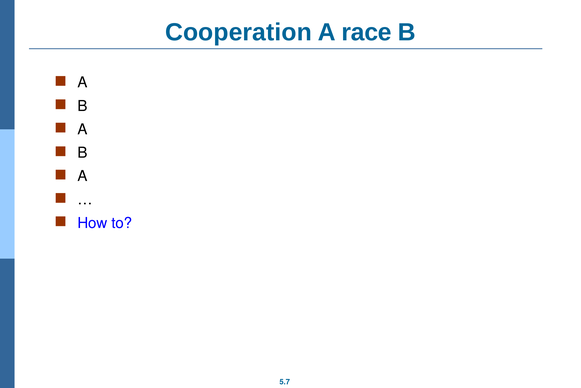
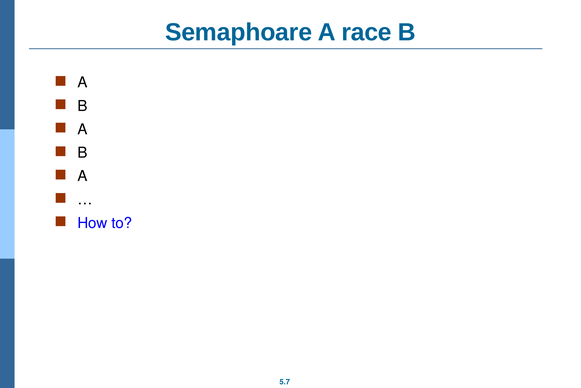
Cooperation: Cooperation -> Semaphoare (239, 32)
